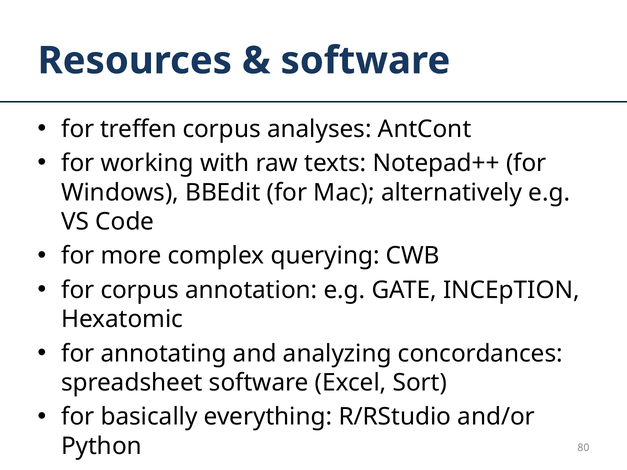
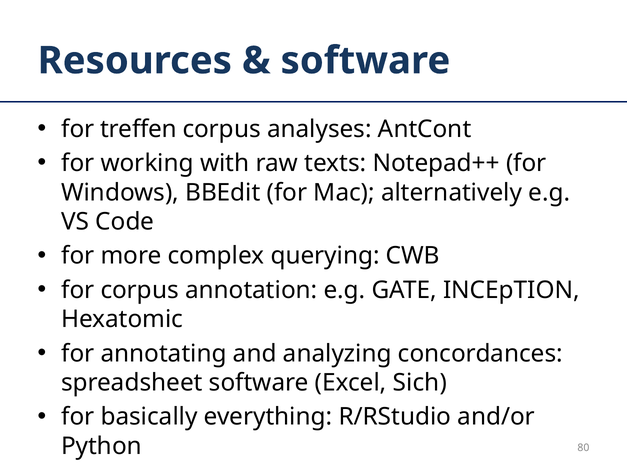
Sort: Sort -> Sich (420, 383)
